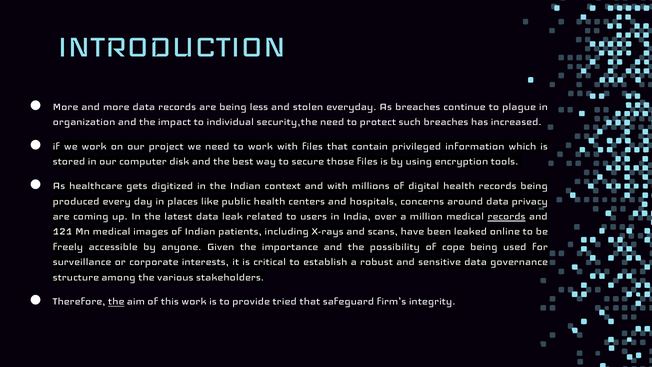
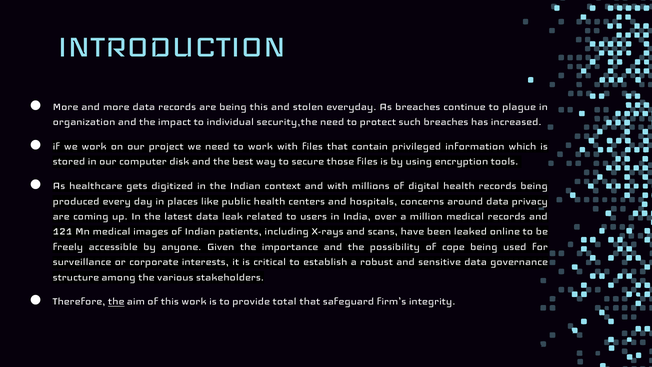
being less: less -> this (259, 106)
records underline: present -> none (507, 215)
tried: tried -> total (285, 301)
